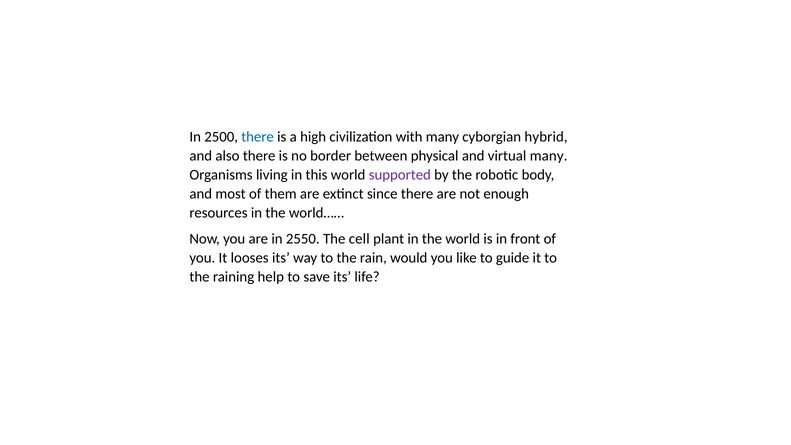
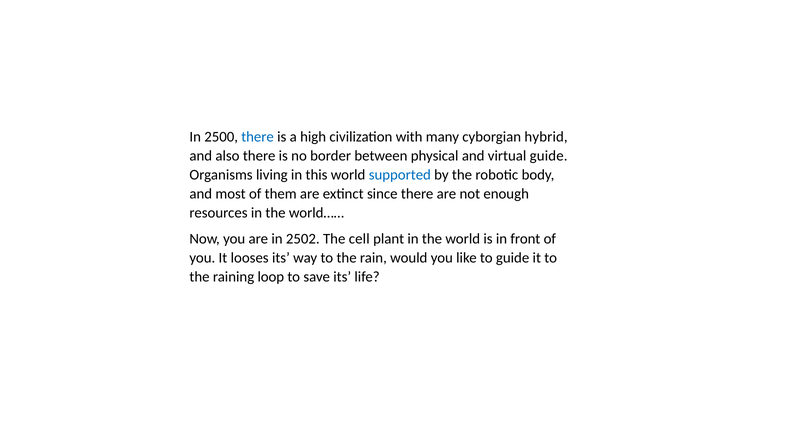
virtual many: many -> guide (549, 156)
supported colour: purple -> blue (400, 175)
2550: 2550 -> 2502 (303, 239)
help: help -> loop (271, 277)
